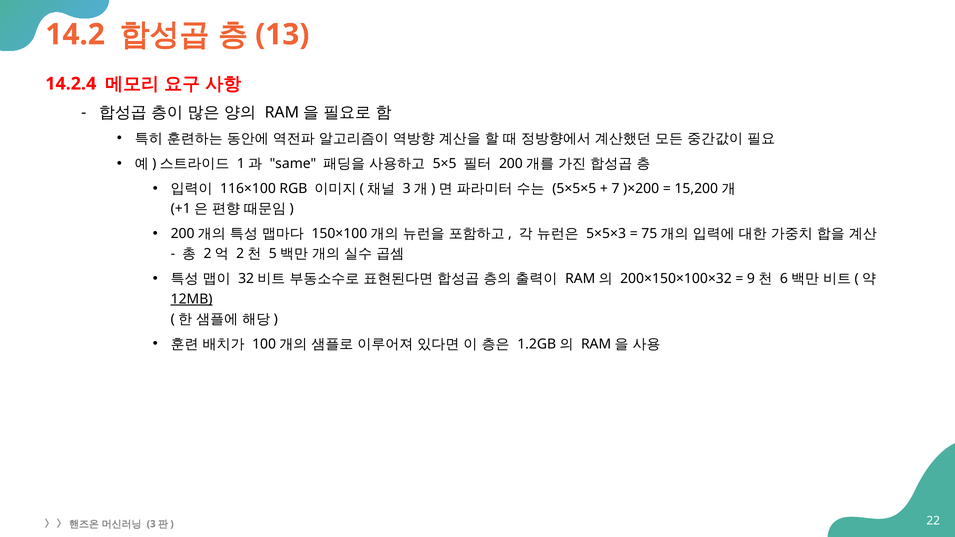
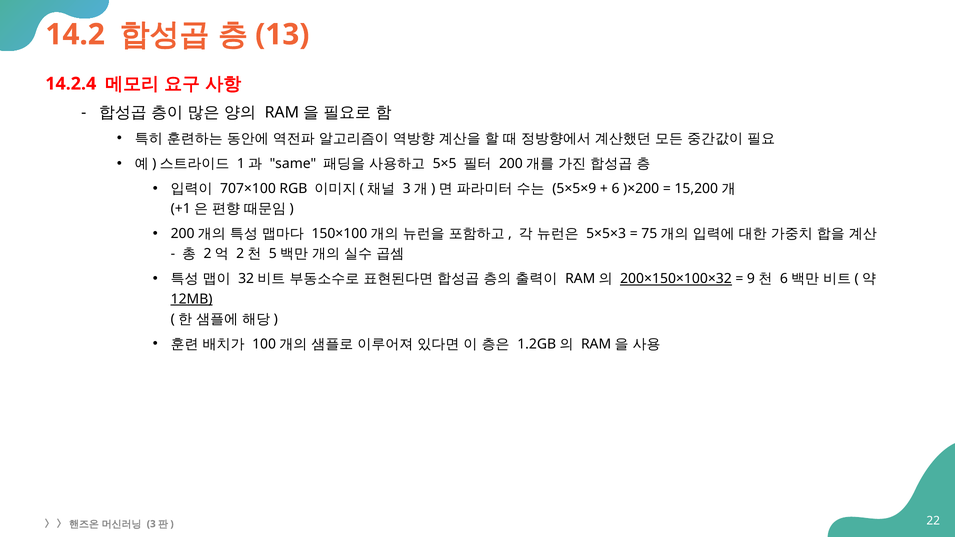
116×100: 116×100 -> 707×100 (248, 189)
5×5×5: 5×5×5 -> 5×5×9 (574, 189)
7: 7 -> 6 (616, 189)
200×150×100×32 underline: none -> present (676, 279)
